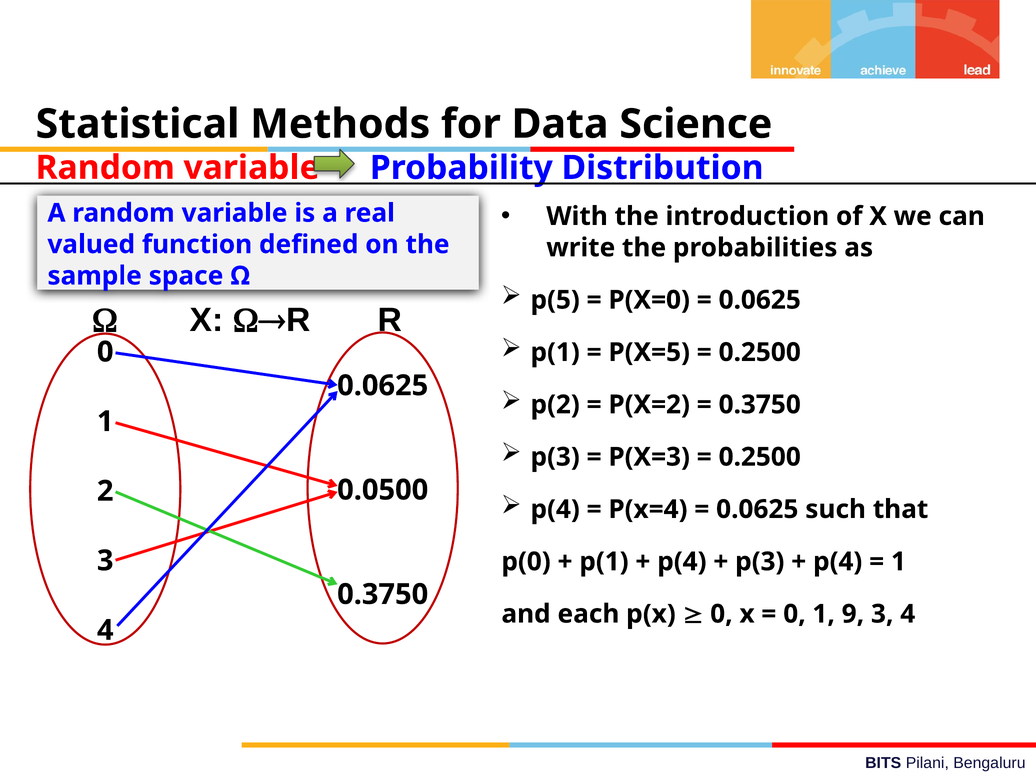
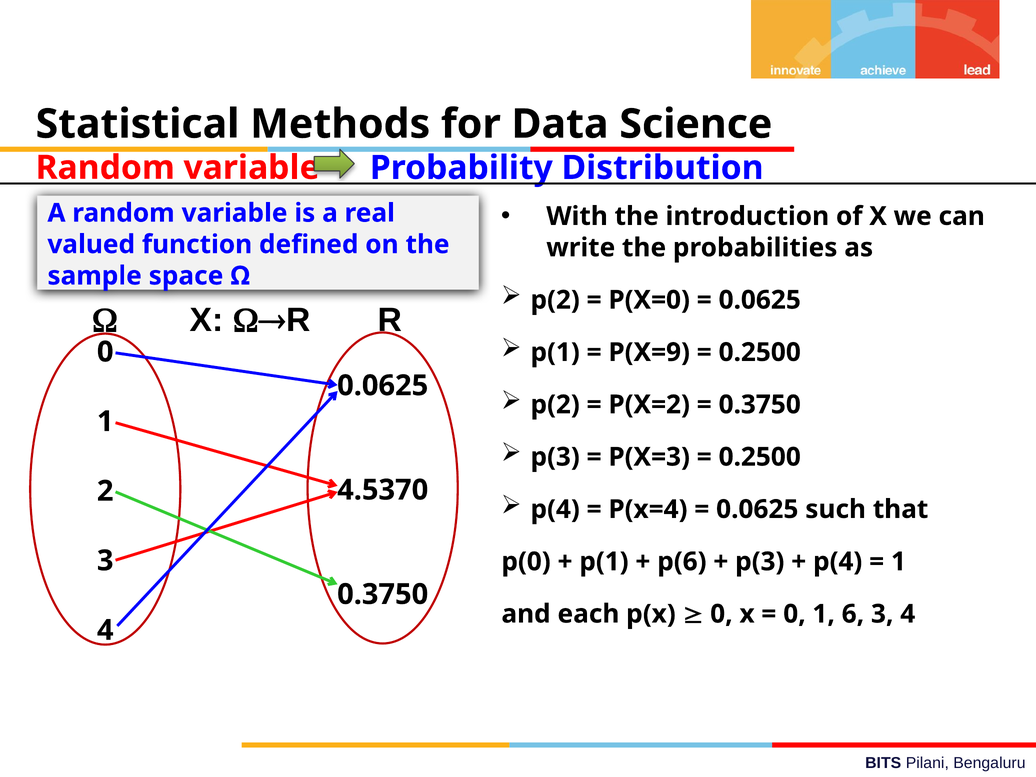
p(5: p(5 -> p(2 (555, 300)
P(X=5: P(X=5 -> P(X=9 (649, 352)
0.0500: 0.0500 -> 4.5370 (383, 490)
p(4: p(4 -> p(6 (682, 562)
9: 9 -> 6 (853, 614)
